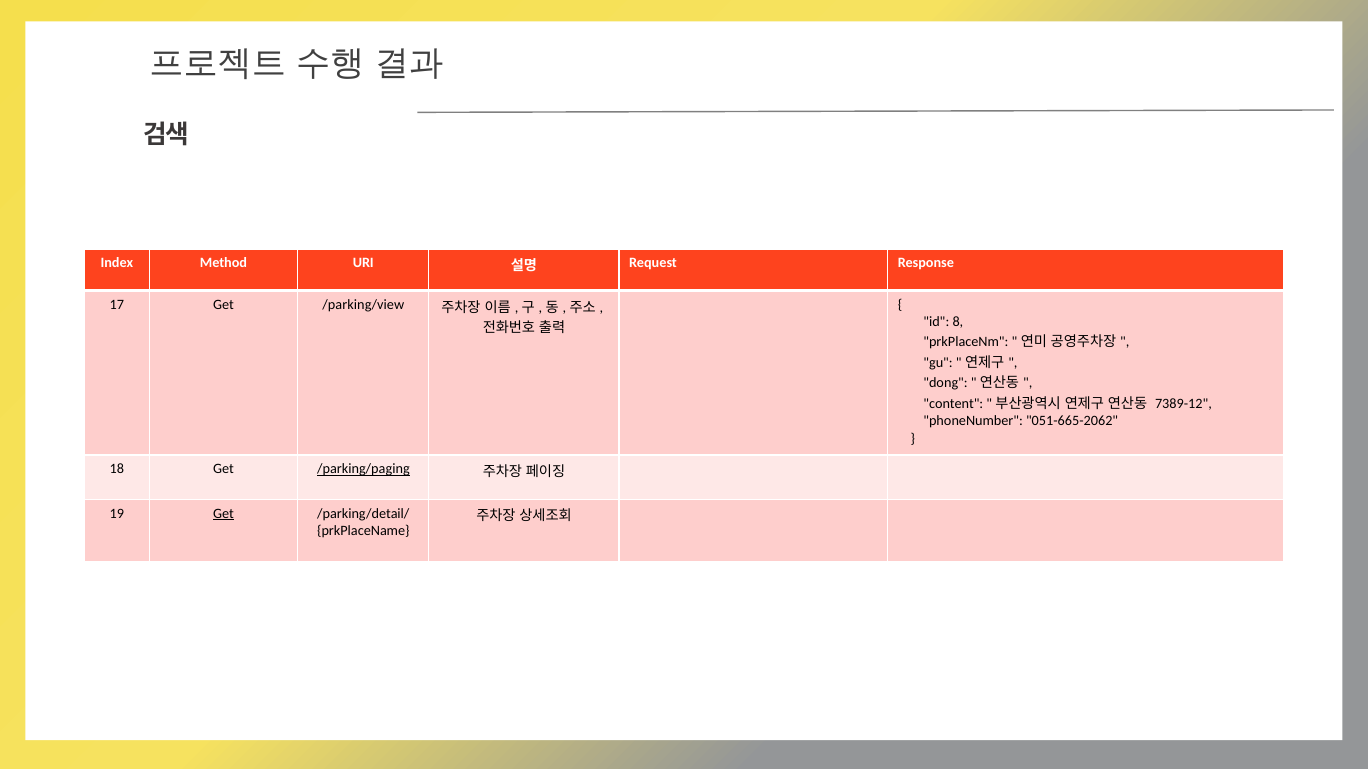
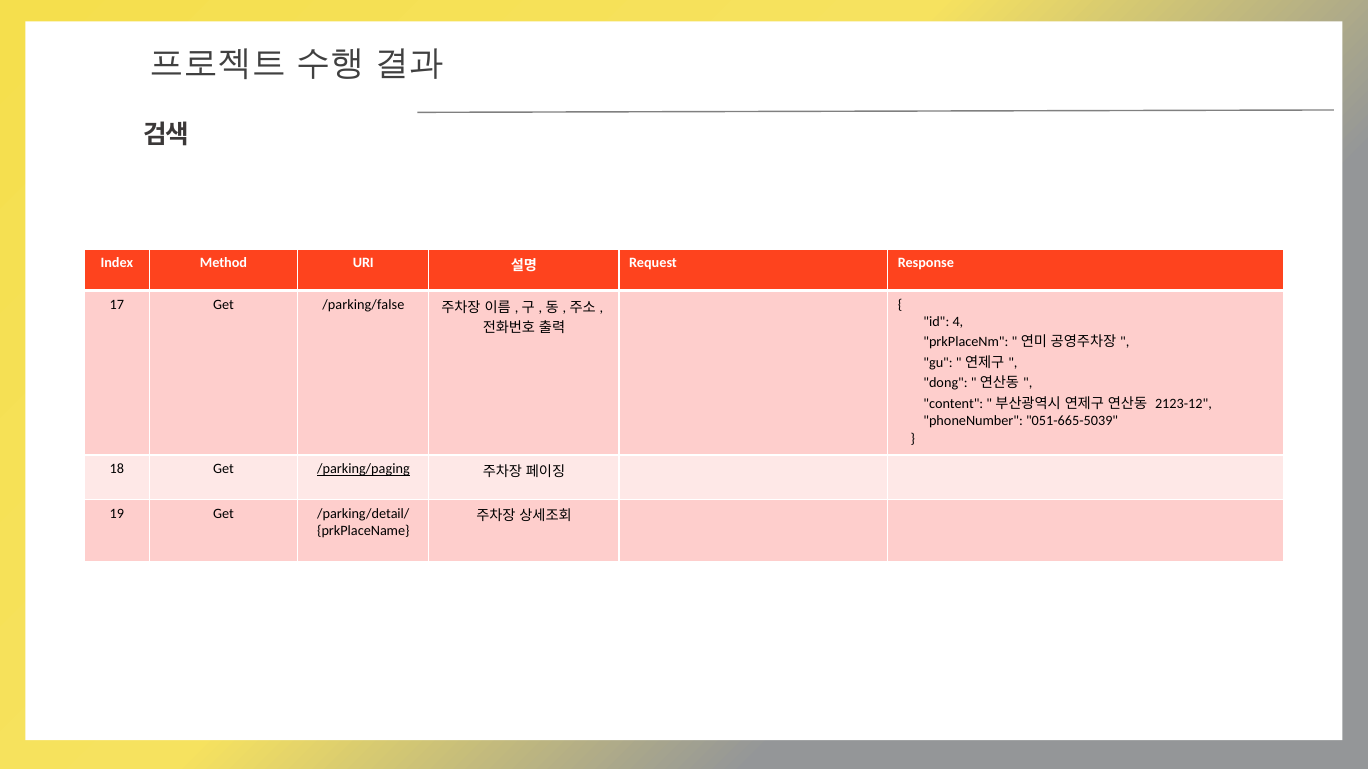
/parking/view: /parking/view -> /parking/false (363, 305)
8: 8 -> 4 (958, 322)
7389-12: 7389-12 -> 2123-12 (1183, 404)
051-665-2062: 051-665-2062 -> 051-665-5039 (1072, 421)
Get underline: present -> none (224, 514)
